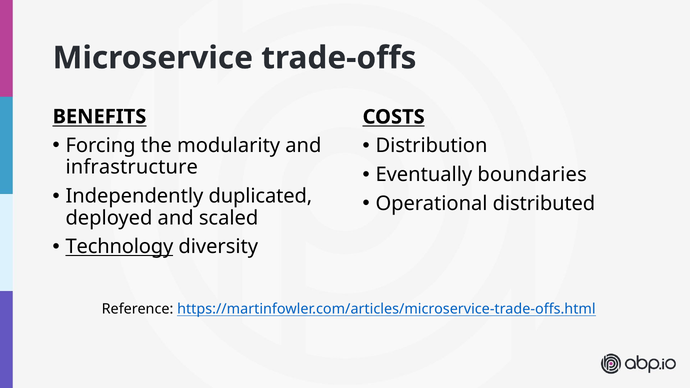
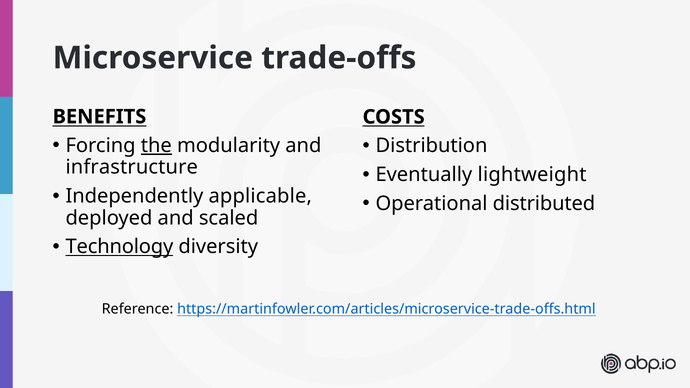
the underline: none -> present (156, 146)
boundaries: boundaries -> lightweight (532, 175)
duplicated: duplicated -> applicable (260, 196)
